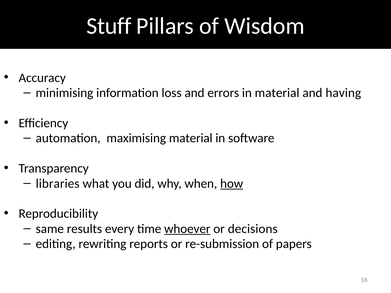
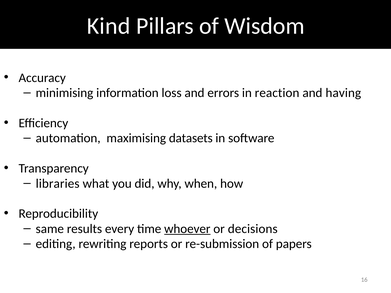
Stuff: Stuff -> Kind (109, 26)
in material: material -> reaction (277, 93)
maximising material: material -> datasets (191, 138)
how underline: present -> none (232, 184)
